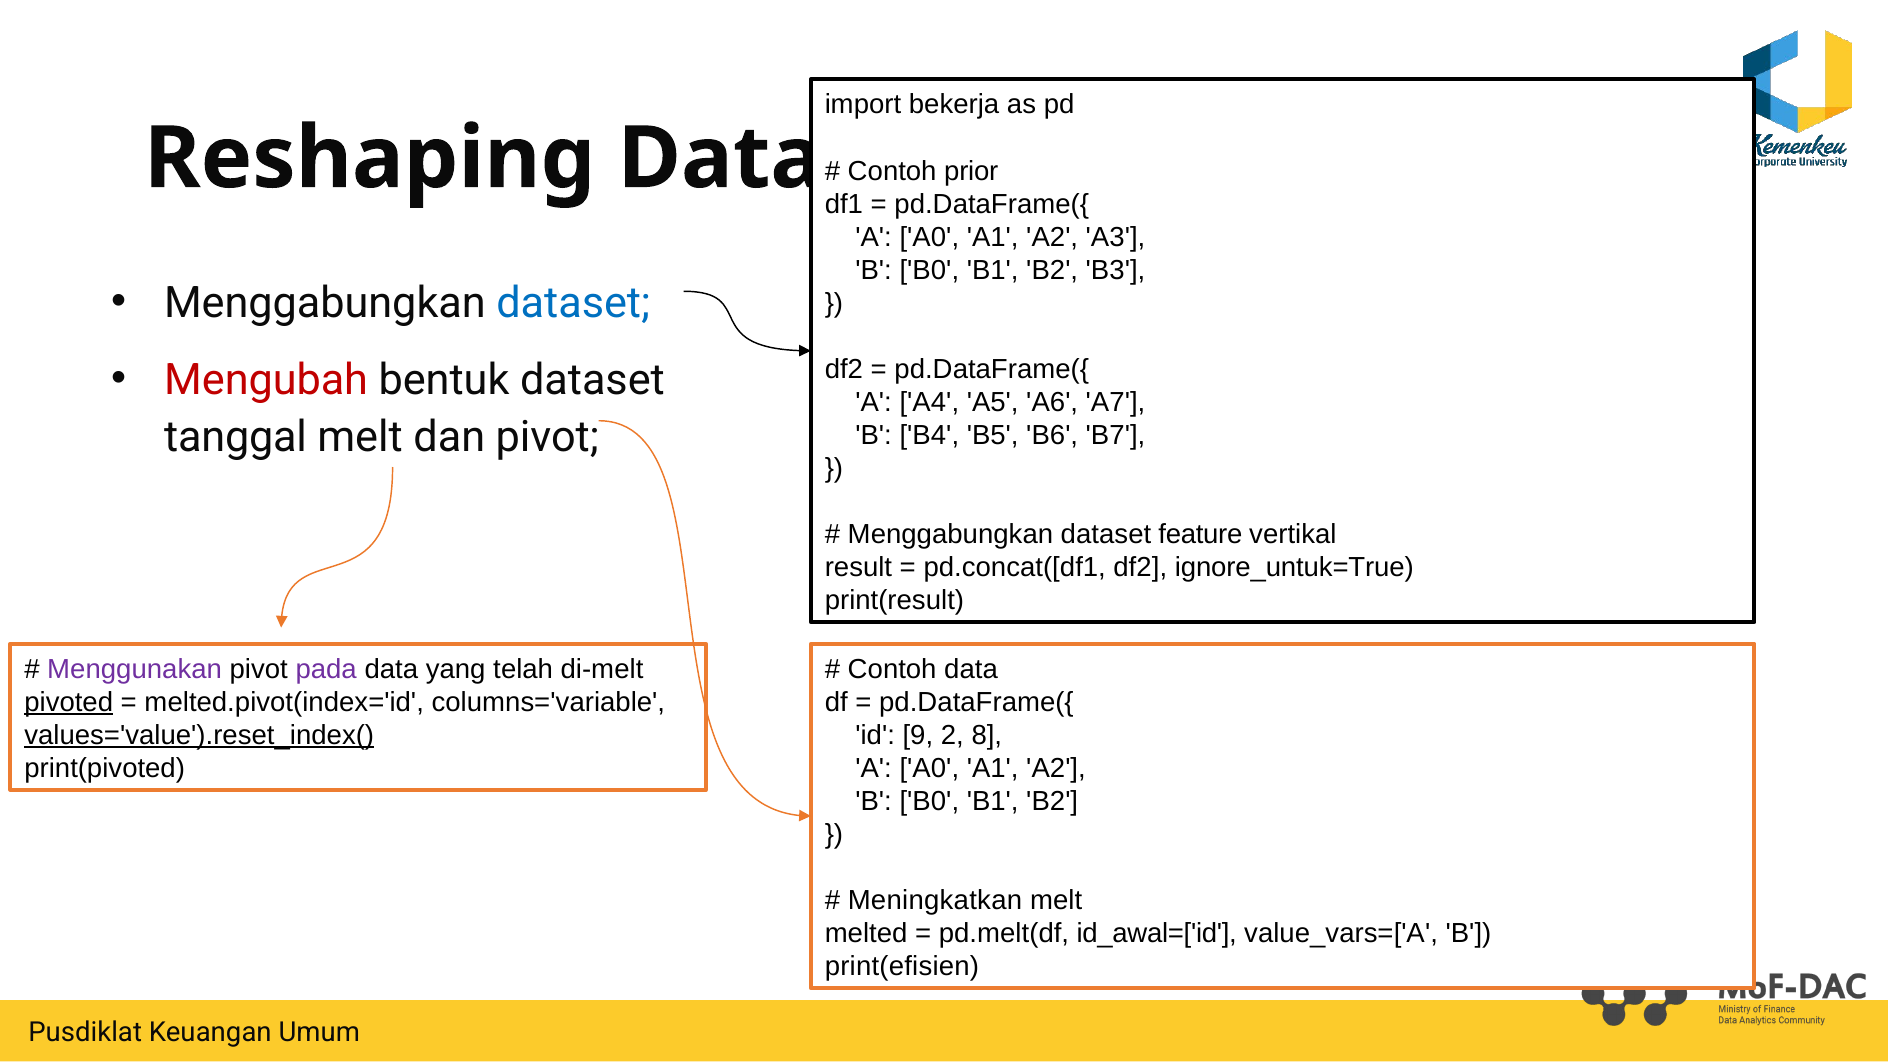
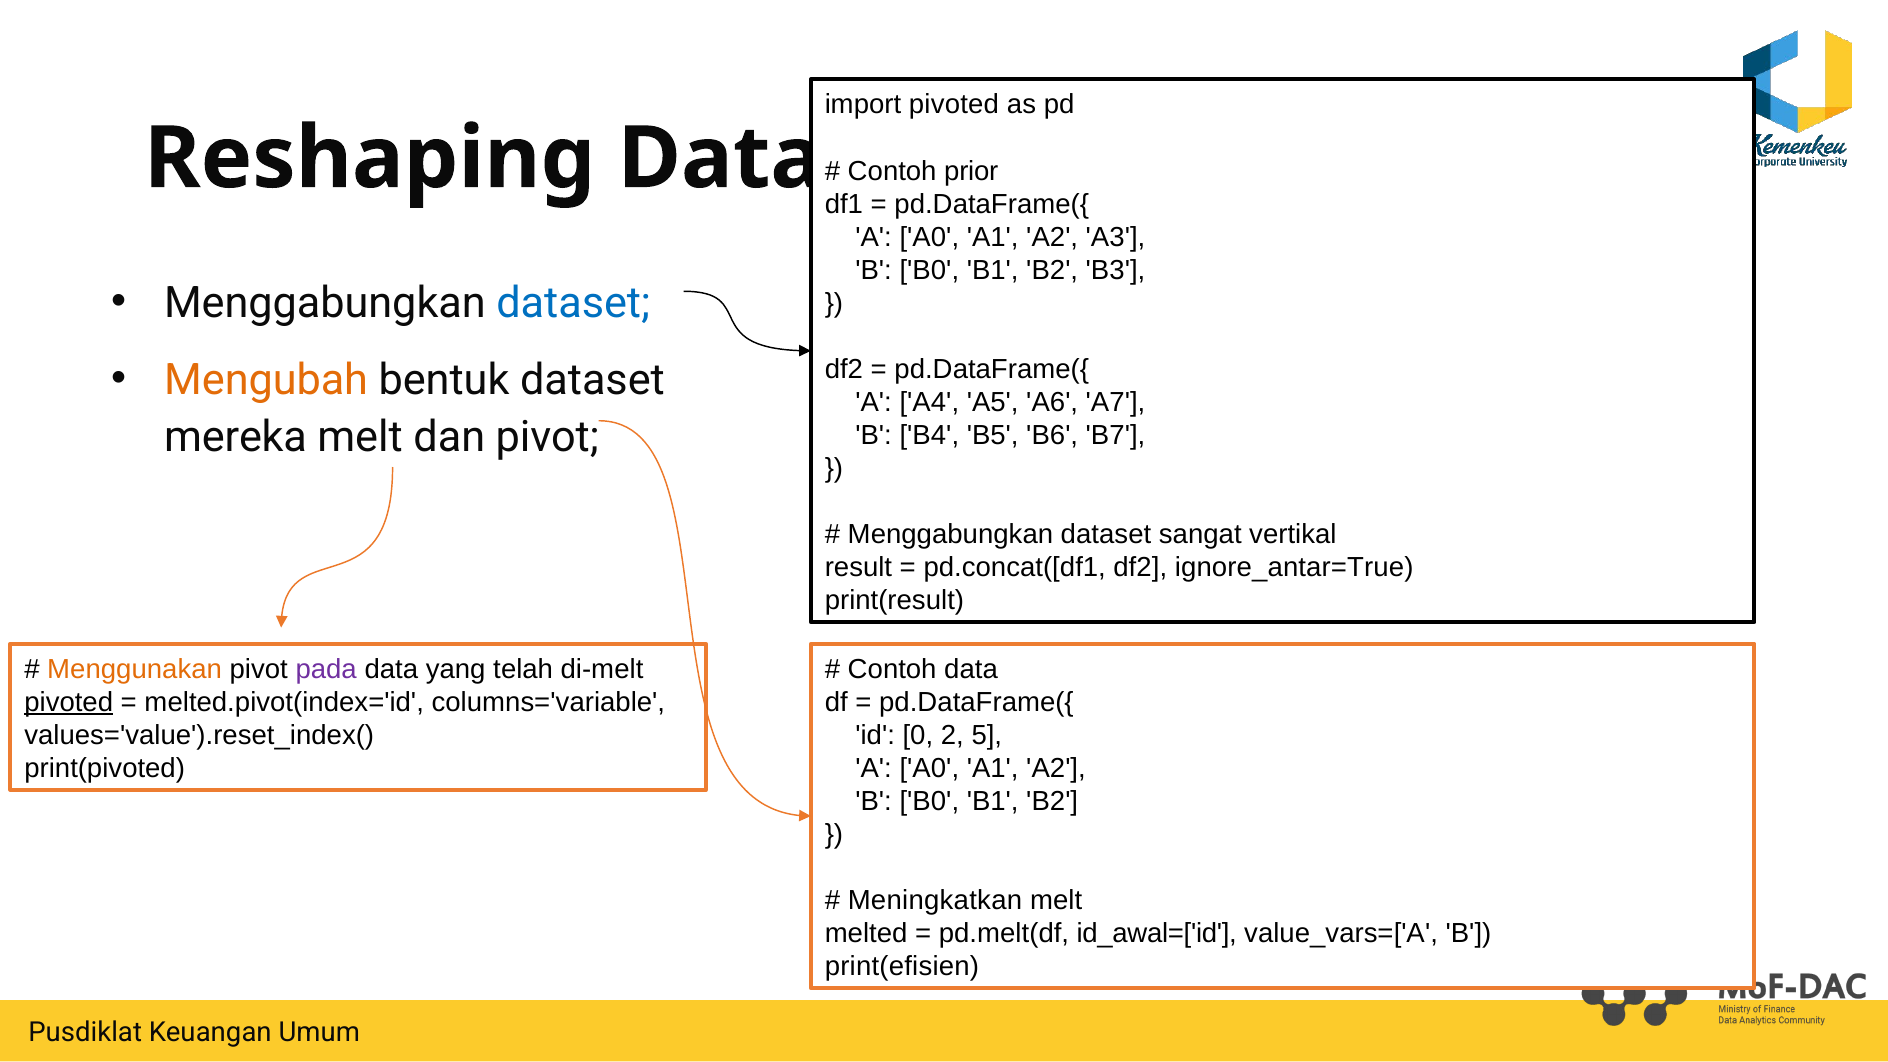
import bekerja: bekerja -> pivoted (954, 105)
Mengubah colour: red -> orange (266, 380)
tanggal: tanggal -> mereka (236, 437)
feature: feature -> sangat (1200, 535)
ignore_untuk=True: ignore_untuk=True -> ignore_antar=True (1294, 568)
Menggunakan colour: purple -> orange (135, 669)
values='value').reset_index( underline: present -> none (199, 735)
9: 9 -> 0 (918, 735)
8: 8 -> 5 (987, 735)
